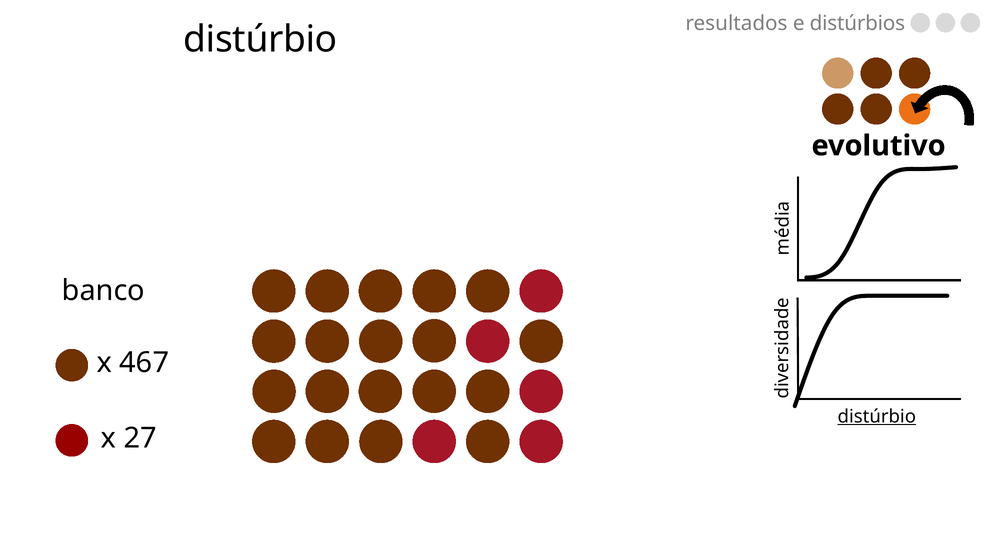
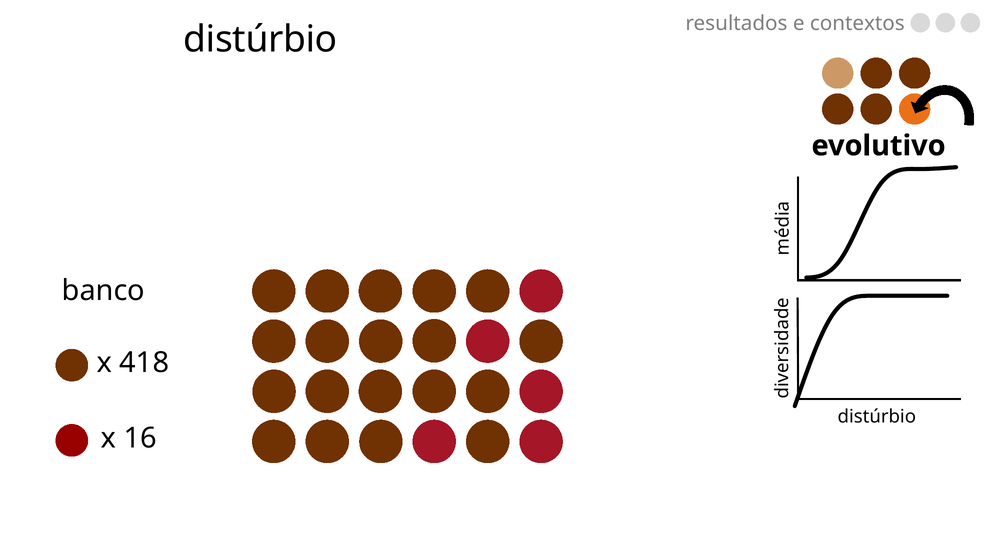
distúrbios: distúrbios -> contextos (857, 23)
467: 467 -> 418 (144, 363)
distúrbio underline: present -> none (877, 416)
27: 27 -> 16 (140, 438)
